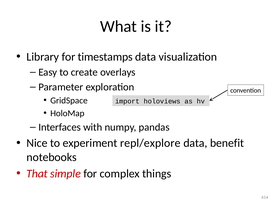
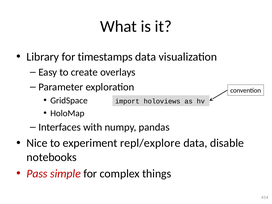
benefit: benefit -> disable (227, 143)
That: That -> Pass (37, 174)
